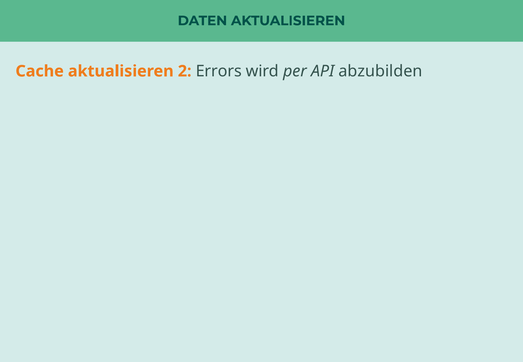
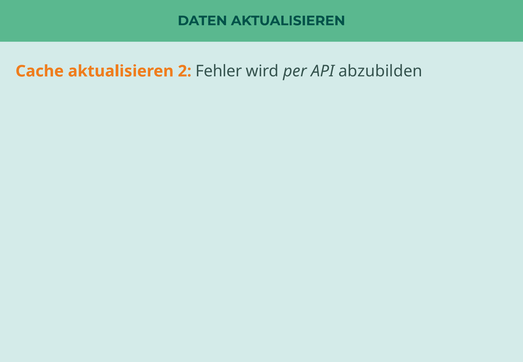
Errors: Errors -> Fehler (219, 71)
